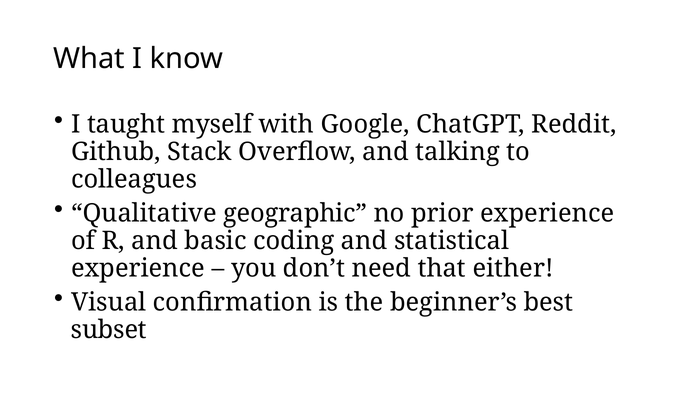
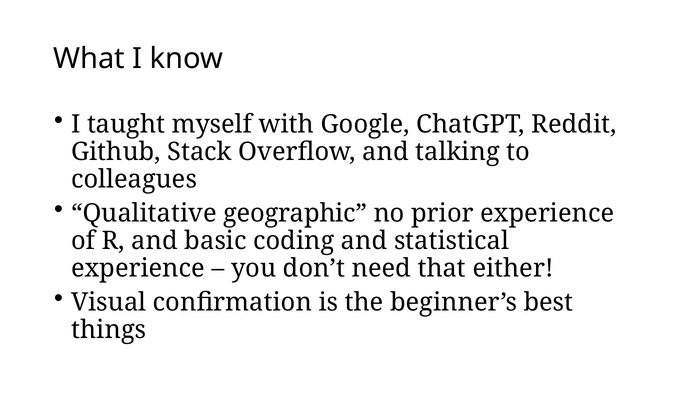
subset: subset -> things (109, 330)
